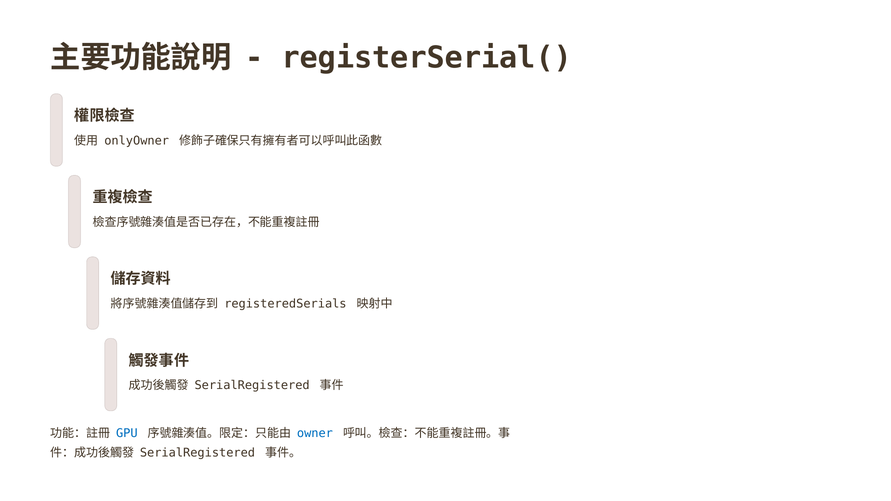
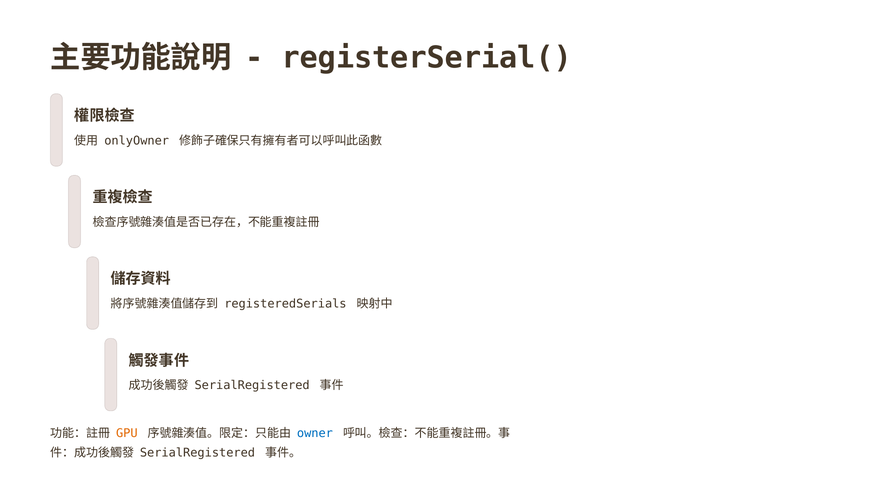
GPU colour: blue -> orange (127, 433)
